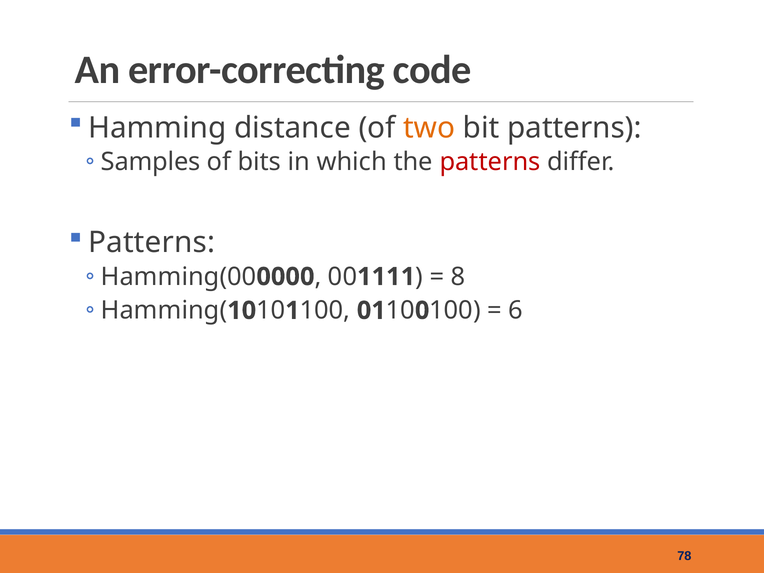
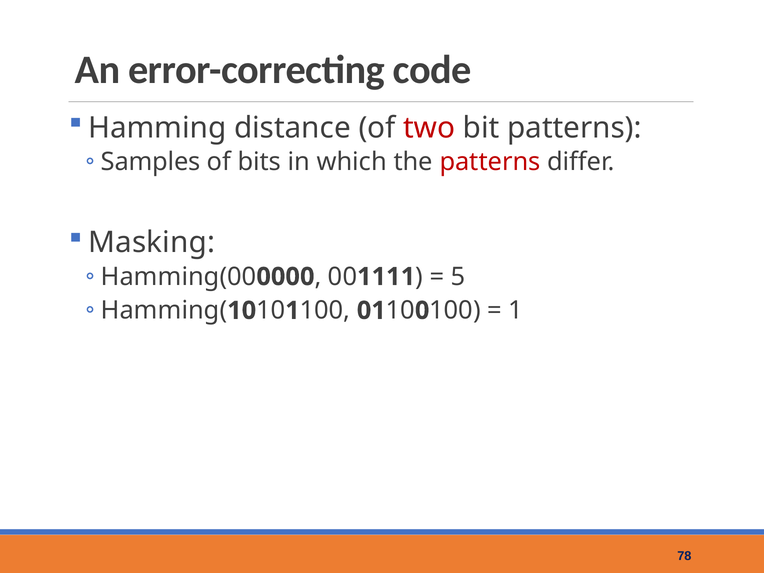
two colour: orange -> red (429, 128)
Patterns: Patterns -> Masking (152, 243)
8: 8 -> 5 (458, 277)
6: 6 -> 1 (516, 311)
